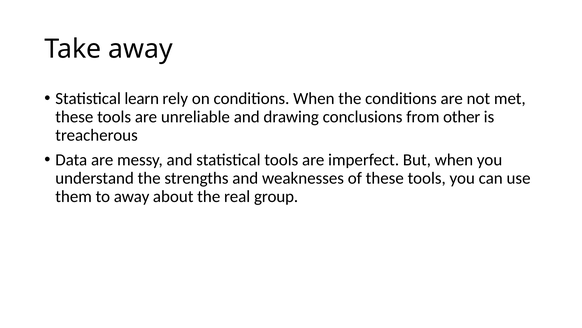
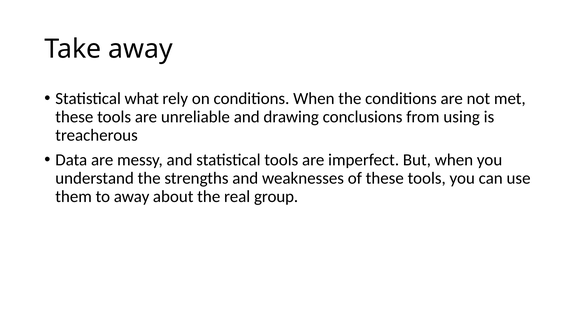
learn: learn -> what (142, 98)
other: other -> using (462, 117)
